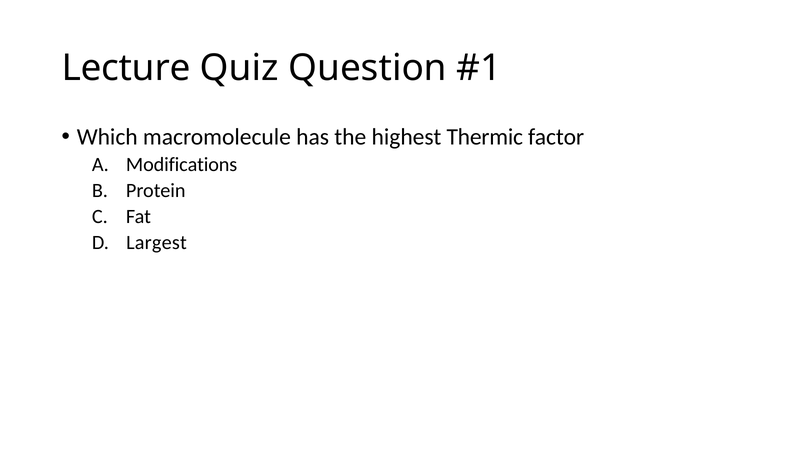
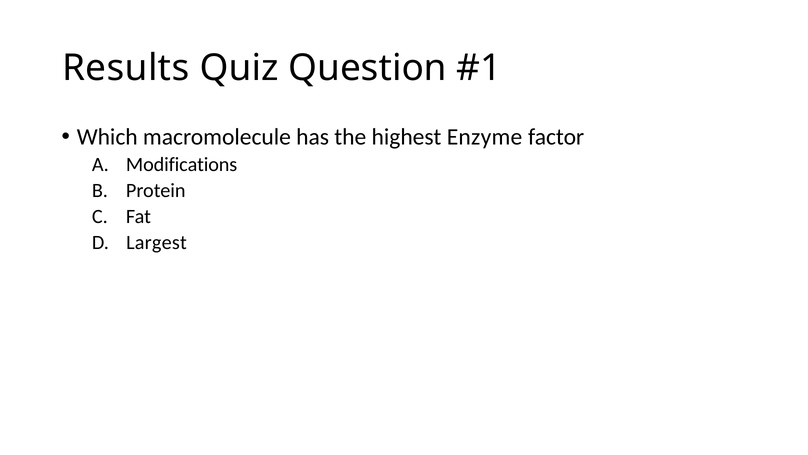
Lecture: Lecture -> Results (126, 68)
Thermic: Thermic -> Enzyme (485, 137)
